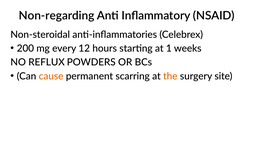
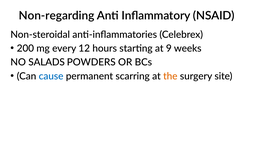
1: 1 -> 9 (169, 48)
REFLUX: REFLUX -> SALADS (47, 62)
cause colour: orange -> blue (51, 76)
